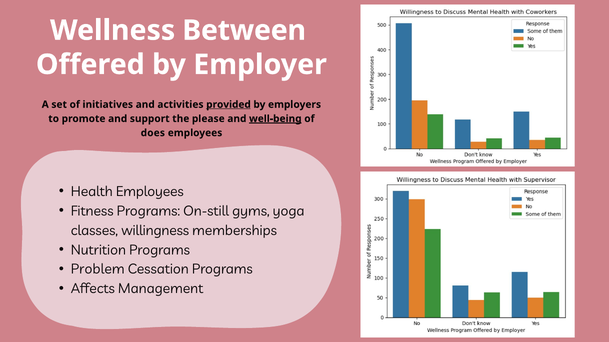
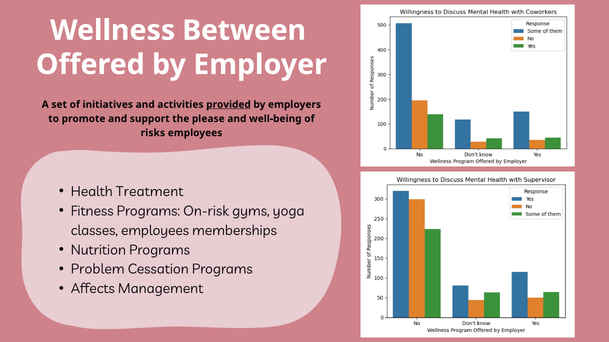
well-being underline: present -> none (275, 119)
does: does -> risks (153, 133)
Health Employees: Employees -> Treatment (150, 192)
On-still: On-still -> On-risk (206, 211)
classes willingness: willingness -> employees (155, 231)
